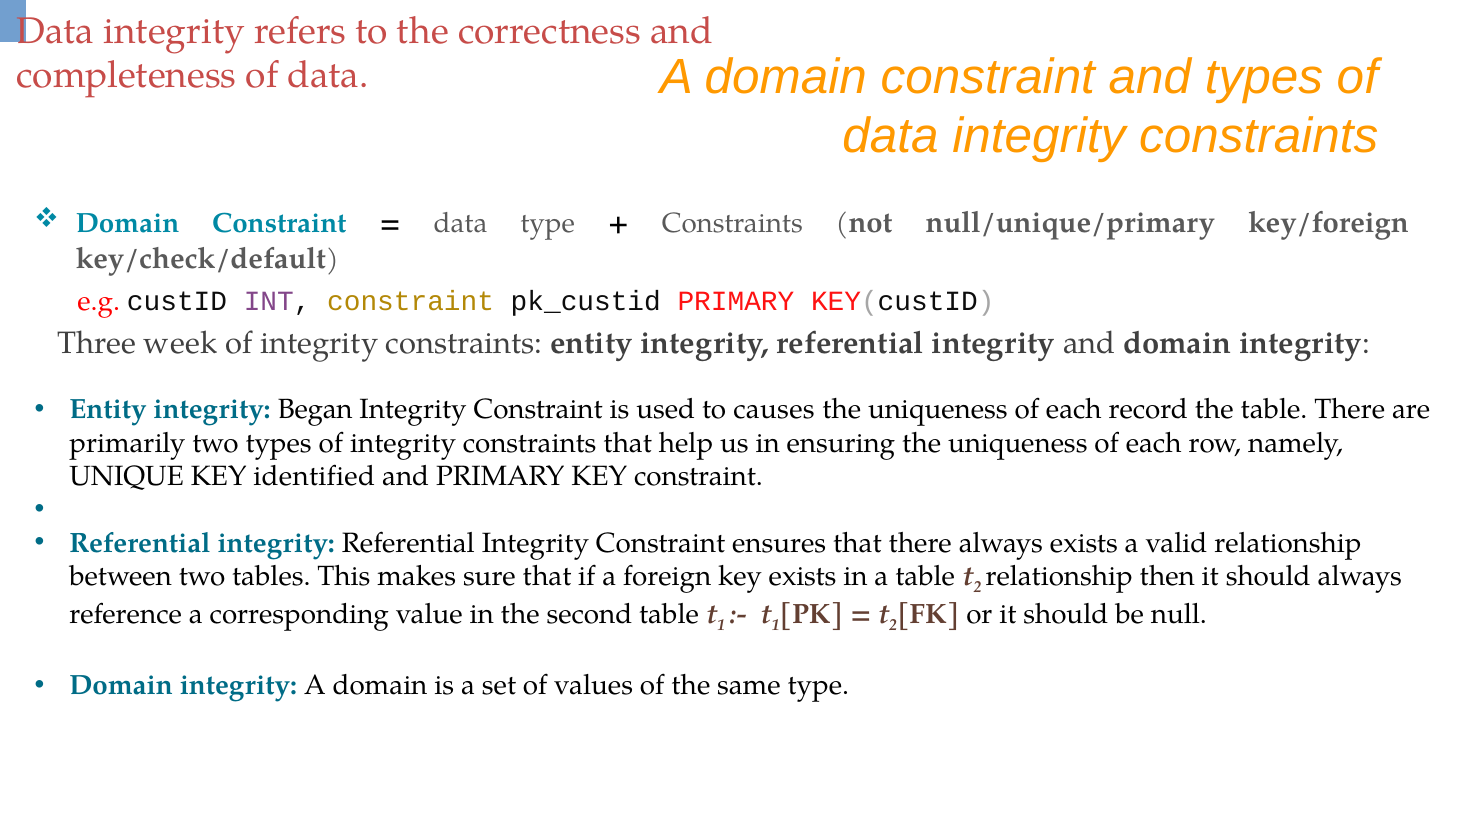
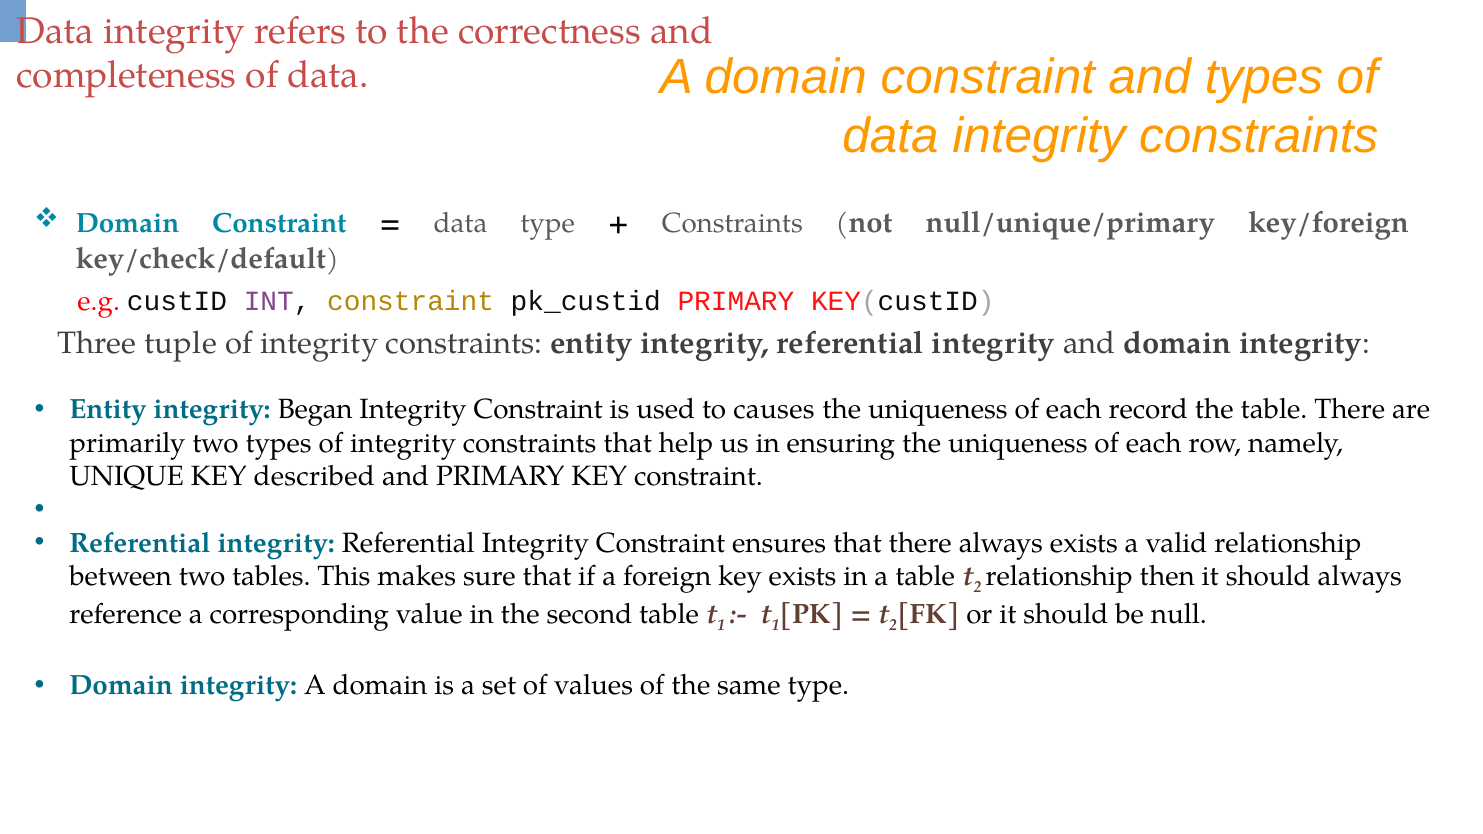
week: week -> tuple (181, 343)
identified: identified -> described (314, 476)
